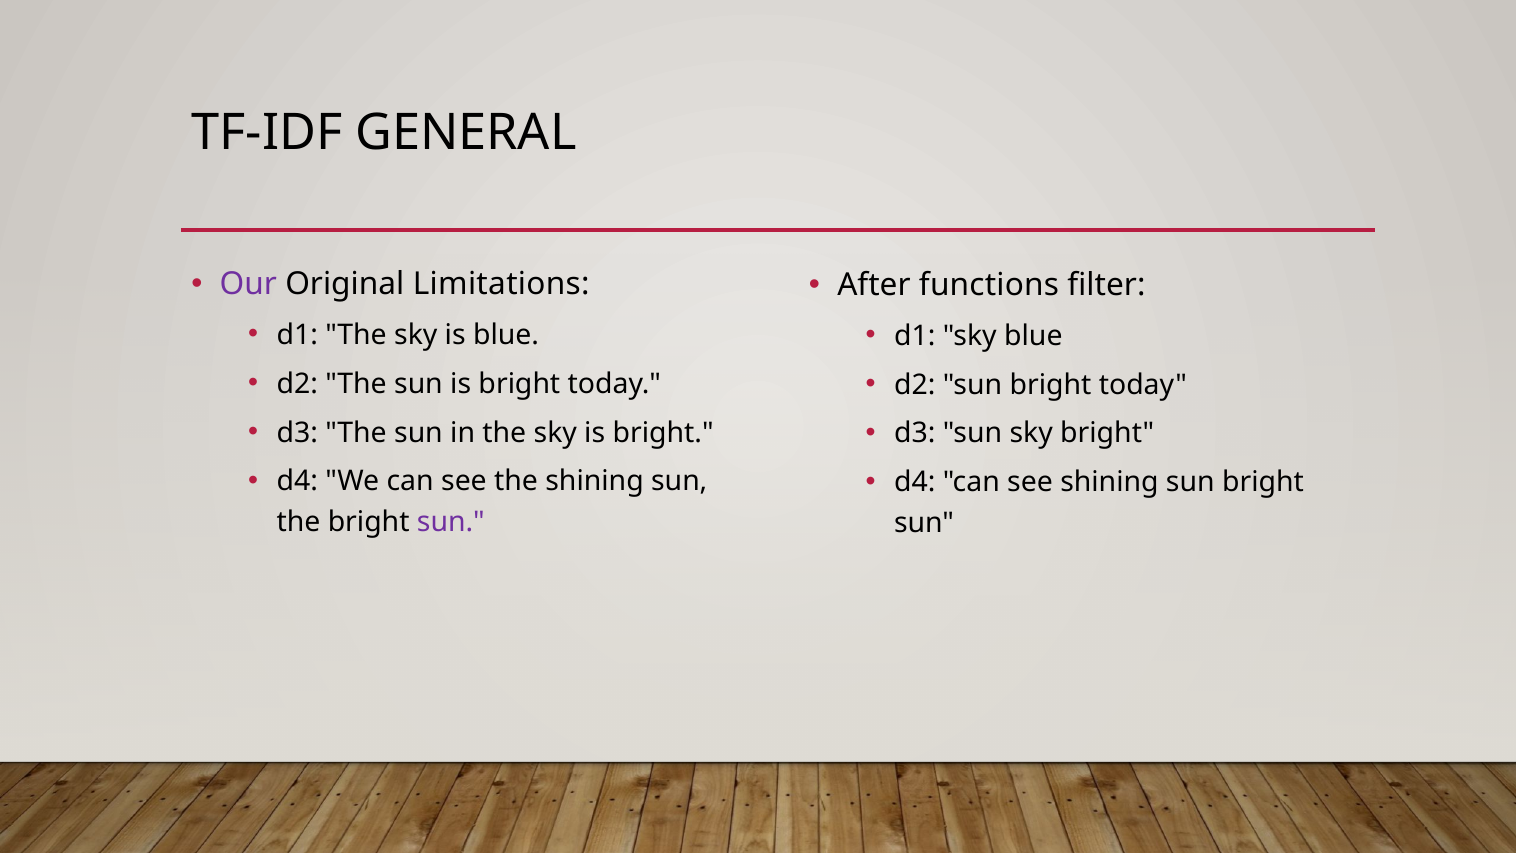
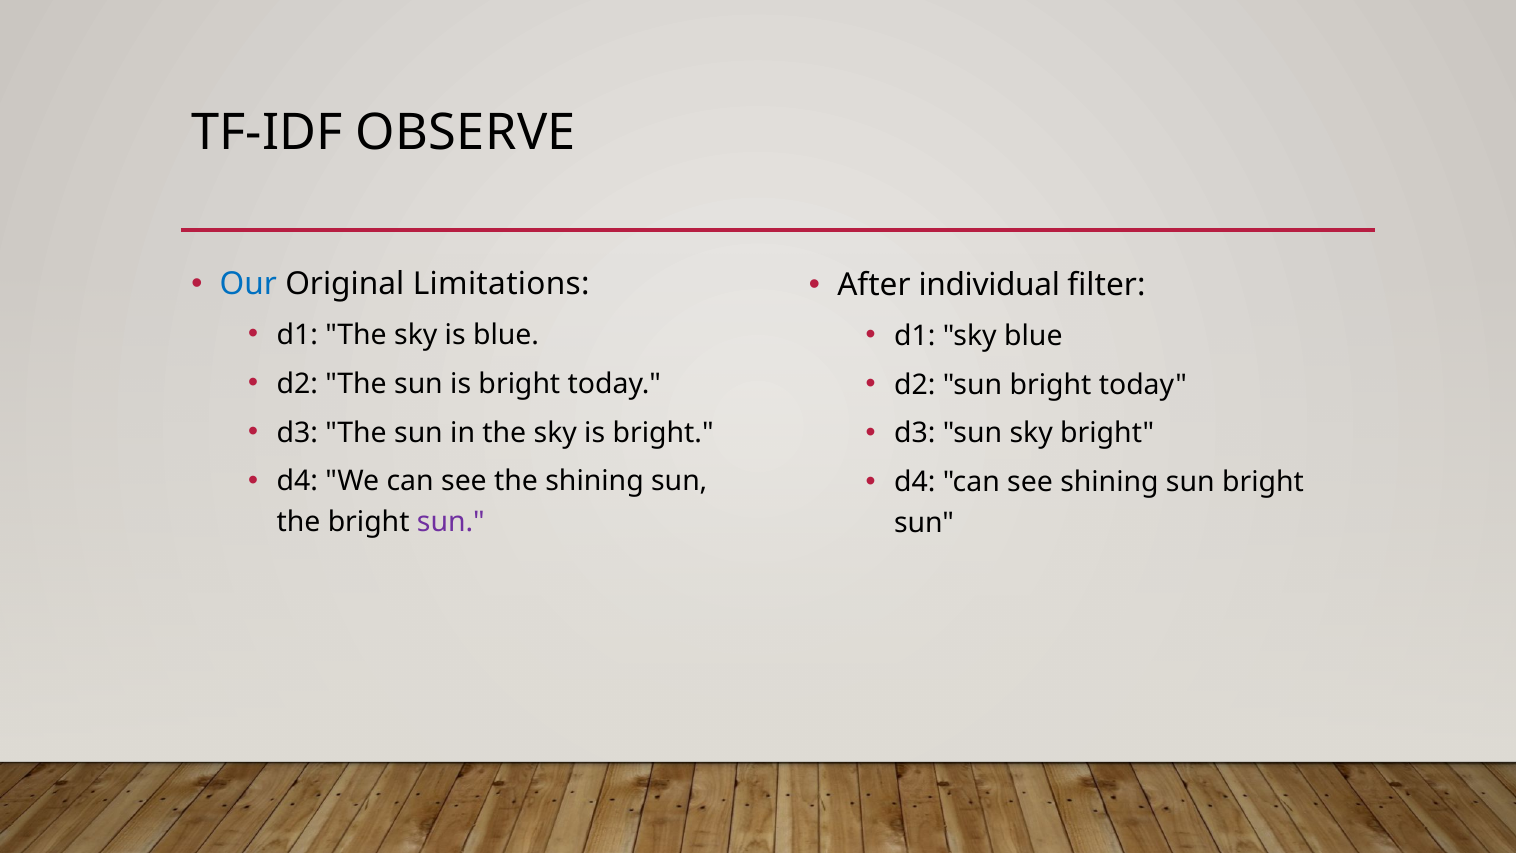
GENERAL: GENERAL -> OBSERVE (466, 133)
Our colour: purple -> blue (248, 284)
functions: functions -> individual (989, 285)
